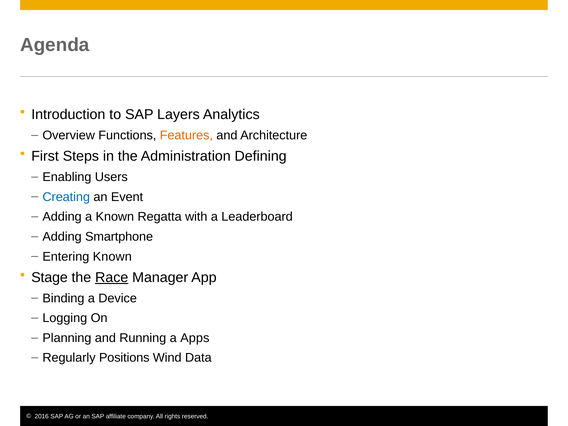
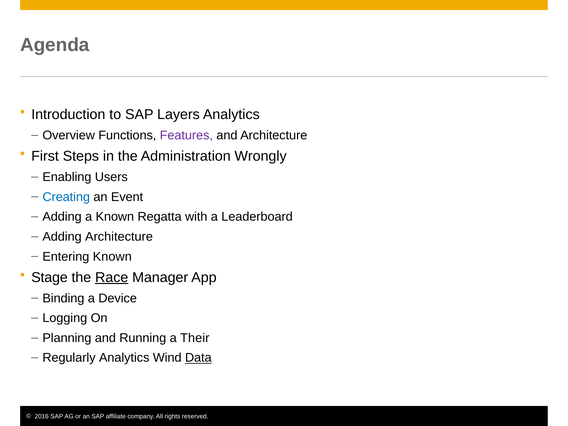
Features colour: orange -> purple (186, 135)
Defining: Defining -> Wrongly (261, 156)
Adding Smartphone: Smartphone -> Architecture (119, 237)
Apps: Apps -> Their (195, 338)
Regularly Positions: Positions -> Analytics (124, 358)
Data underline: none -> present (198, 358)
